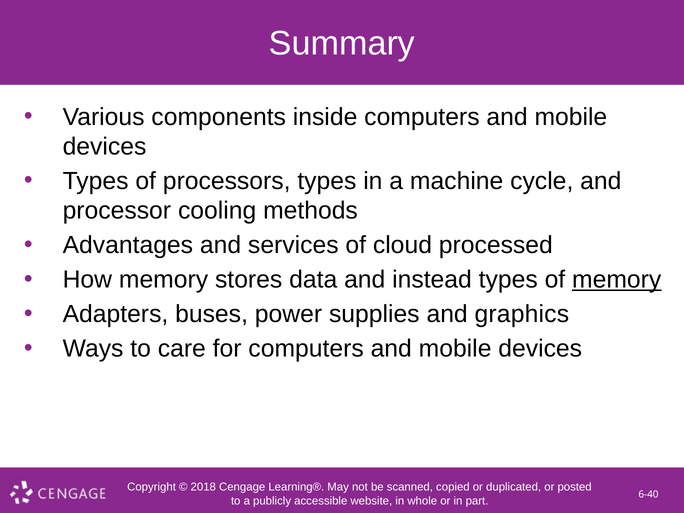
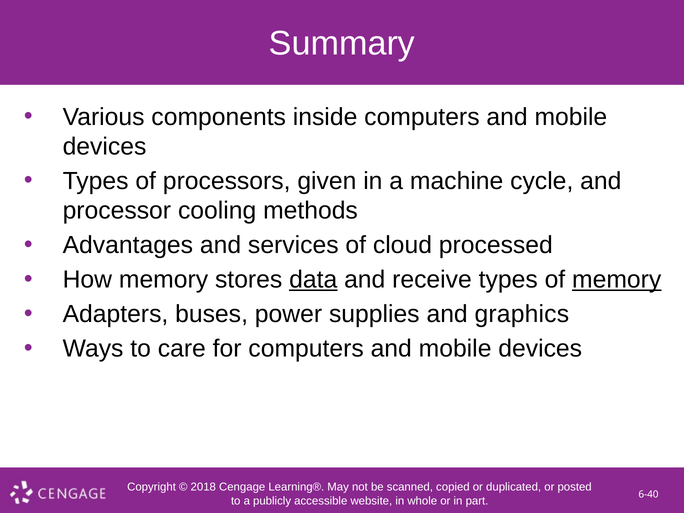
processors types: types -> given (327, 181)
data underline: none -> present (313, 280)
instead: instead -> receive (432, 280)
